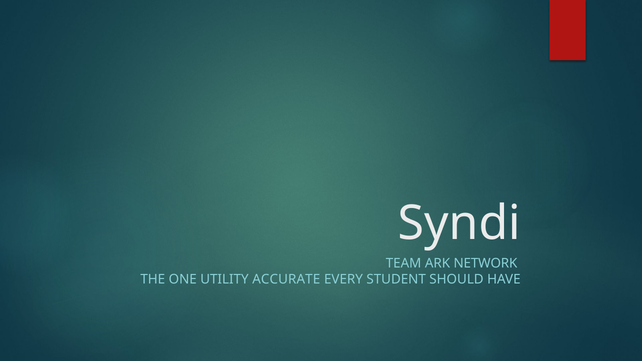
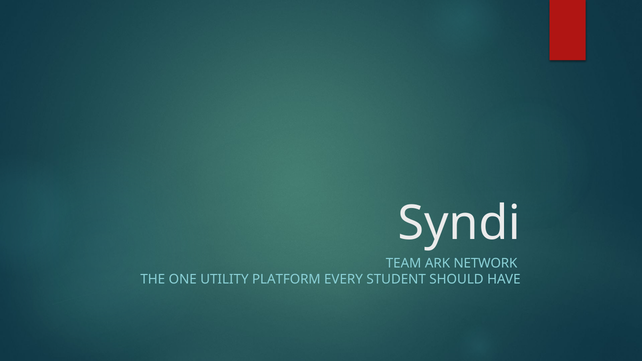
ACCURATE: ACCURATE -> PLATFORM (286, 280)
